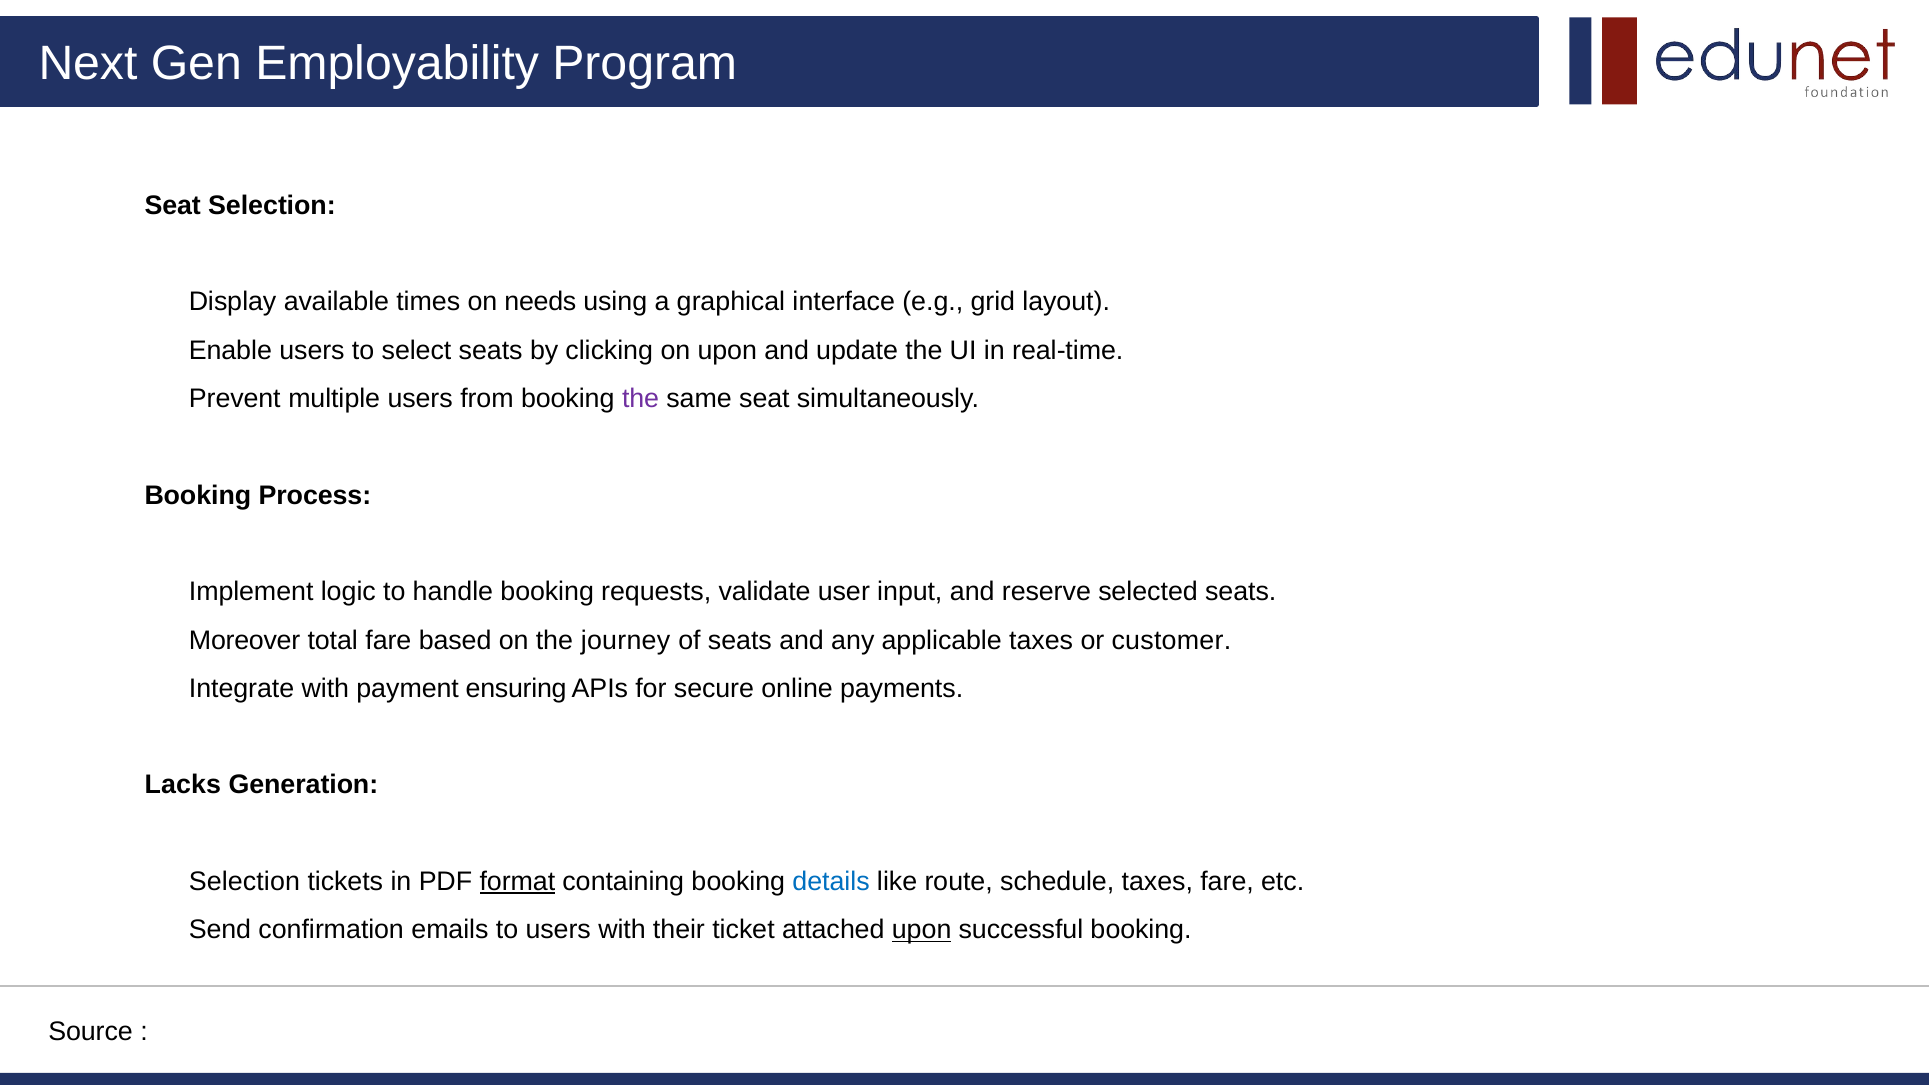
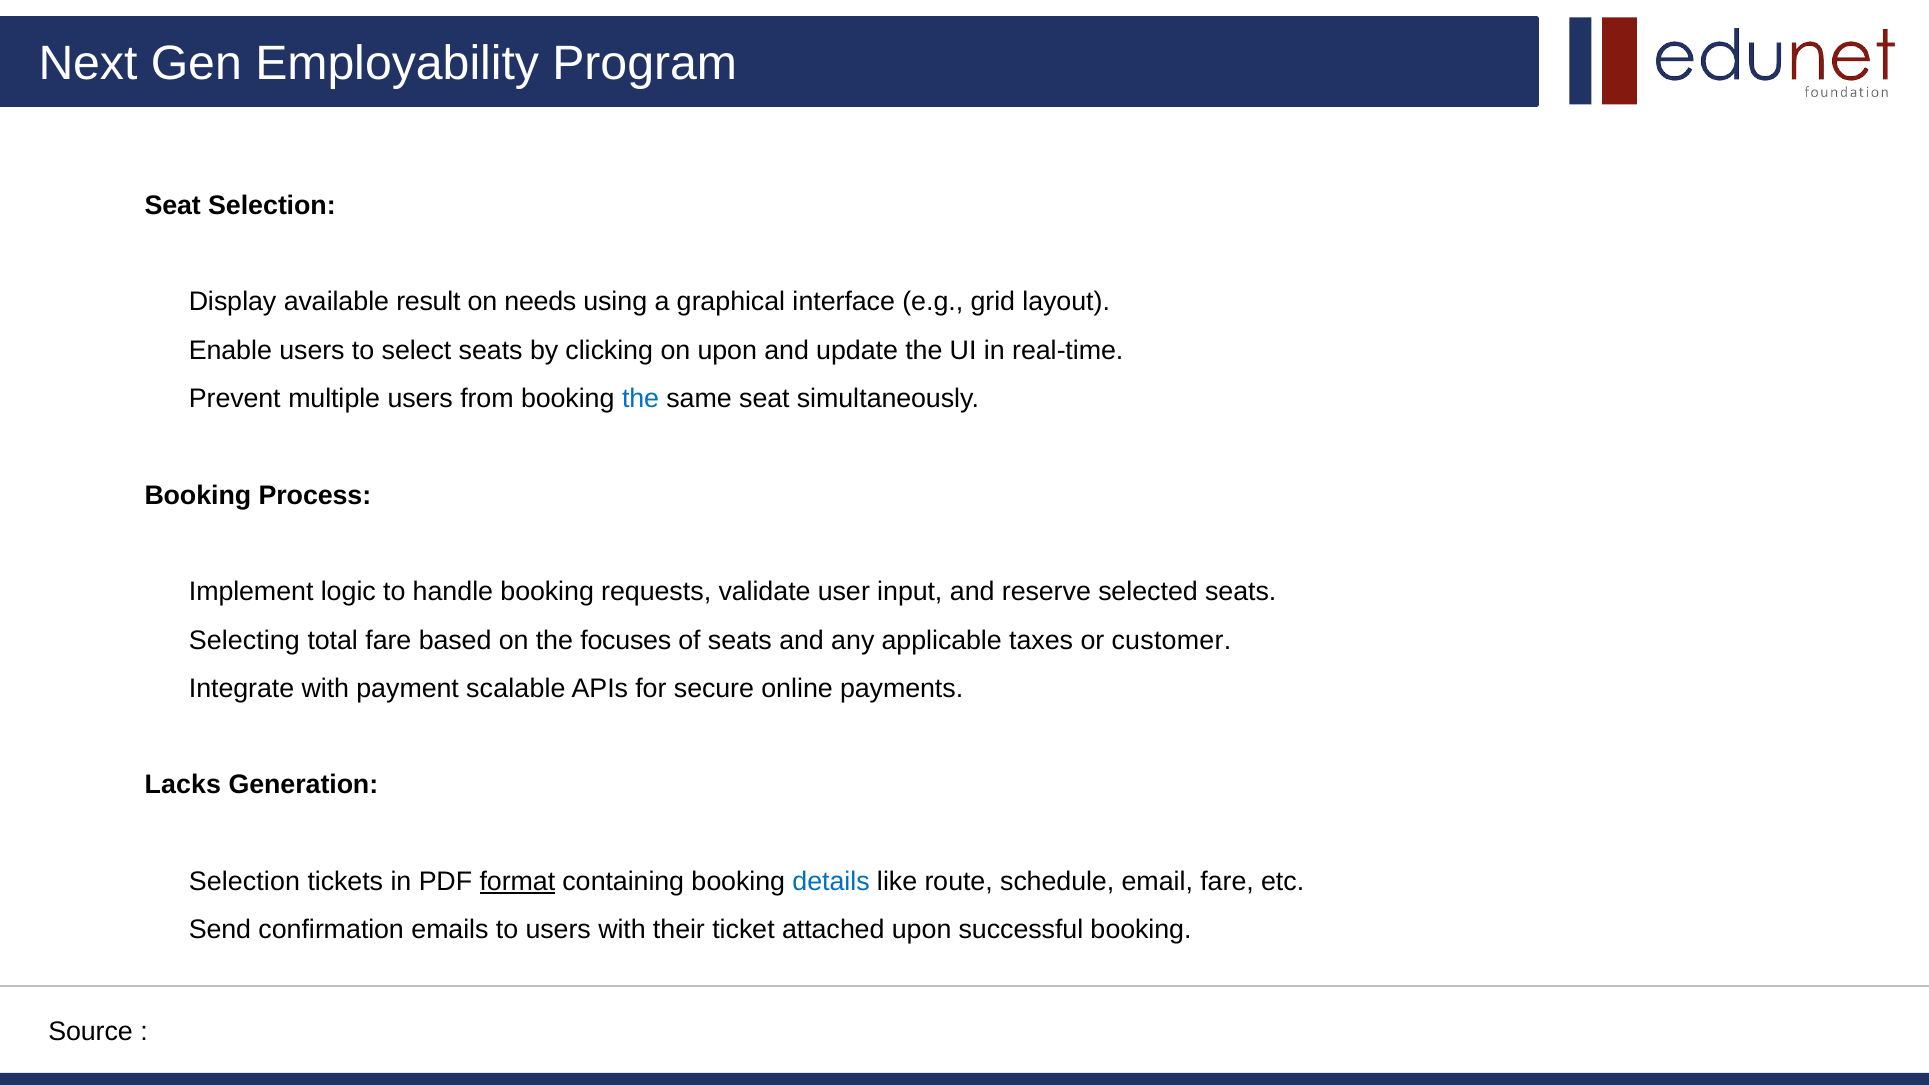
times: times -> result (428, 302)
the colour: purple -> blue (641, 399)
Moreover: Moreover -> Selecting (244, 640)
journey: journey -> focuses (626, 640)
ensuring: ensuring -> scalable (516, 689)
schedule taxes: taxes -> email (1157, 882)
upon underline: present -> none (922, 930)
